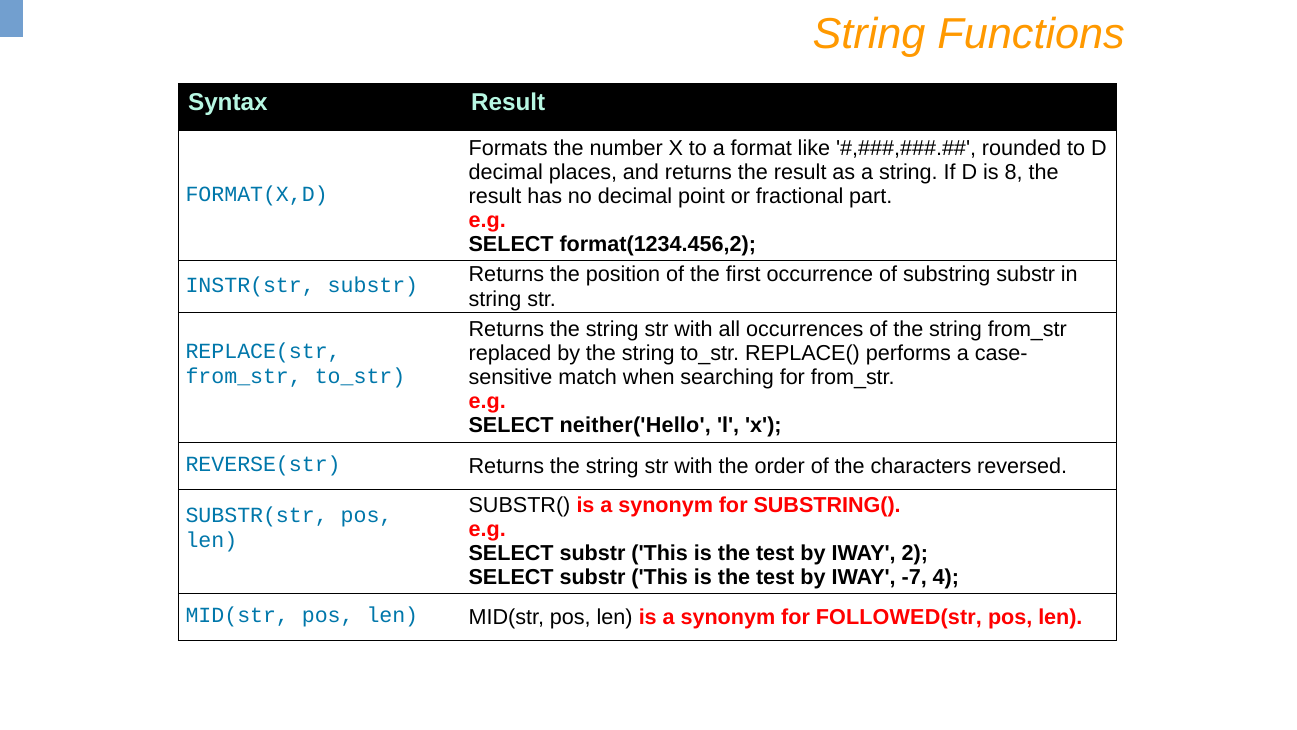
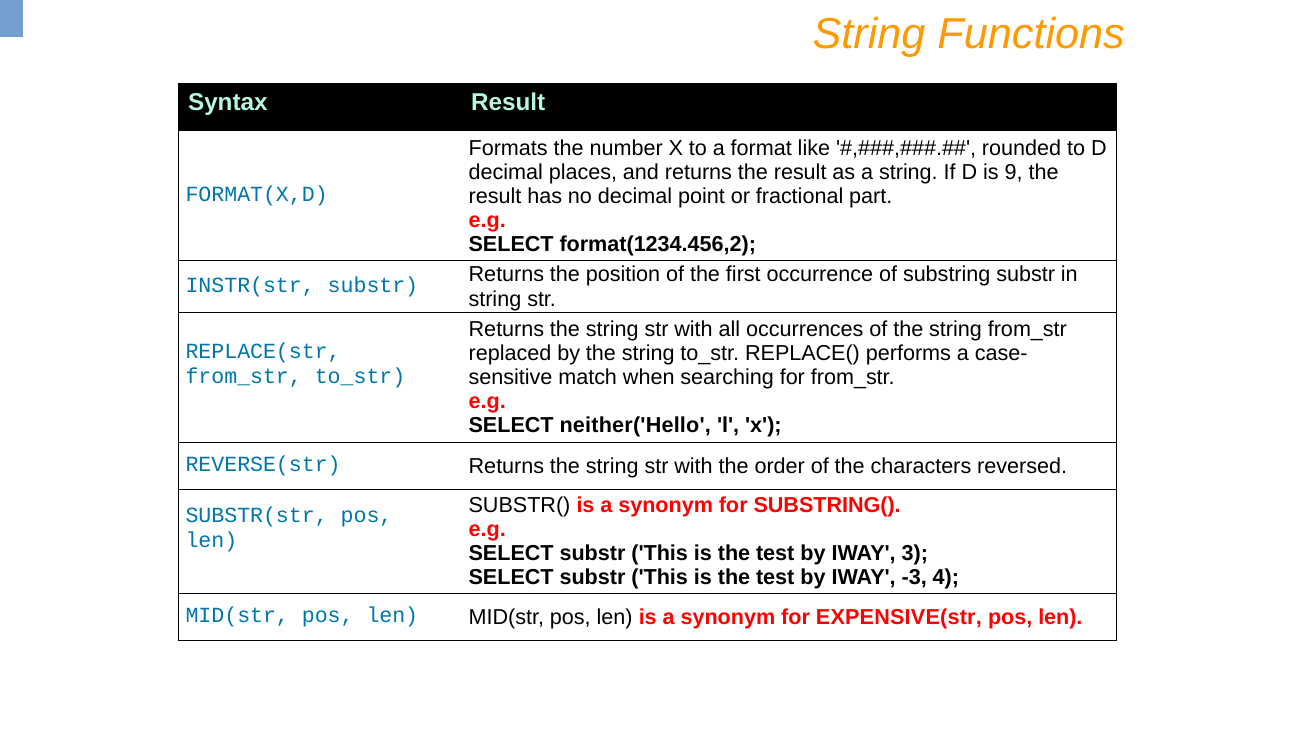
8: 8 -> 9 (1014, 172)
2: 2 -> 3 (915, 553)
-7: -7 -> -3 (914, 577)
FOLLOWED(str: FOLLOWED(str -> EXPENSIVE(str (899, 617)
